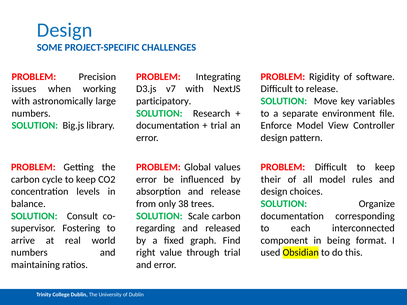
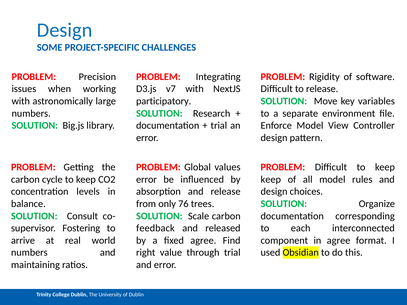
their: their -> keep (271, 180)
38: 38 -> 76 (183, 204)
regarding: regarding -> feedback (155, 228)
fixed graph: graph -> agree (203, 241)
in being: being -> agree (339, 241)
